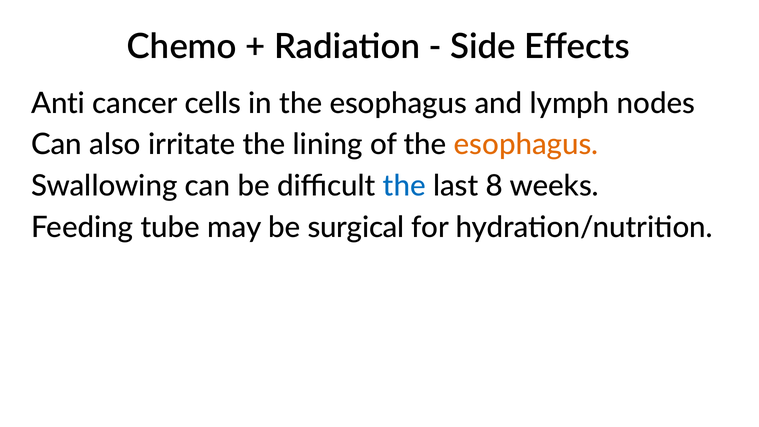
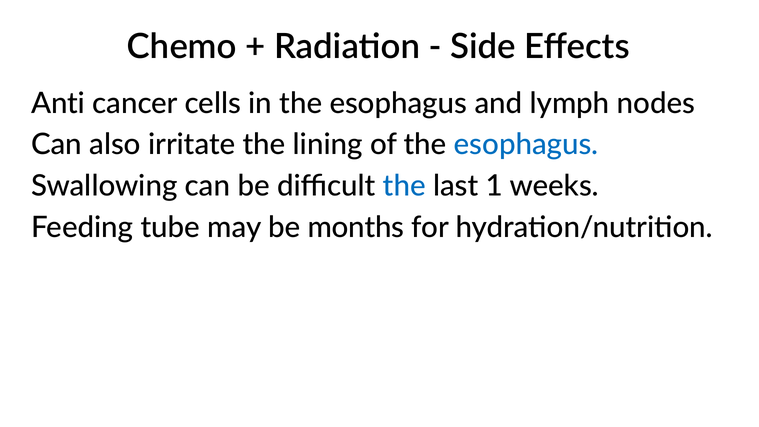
esophagus colour: orange -> blue (526, 145)
8: 8 -> 1 (494, 186)
surgical: surgical -> months (356, 227)
